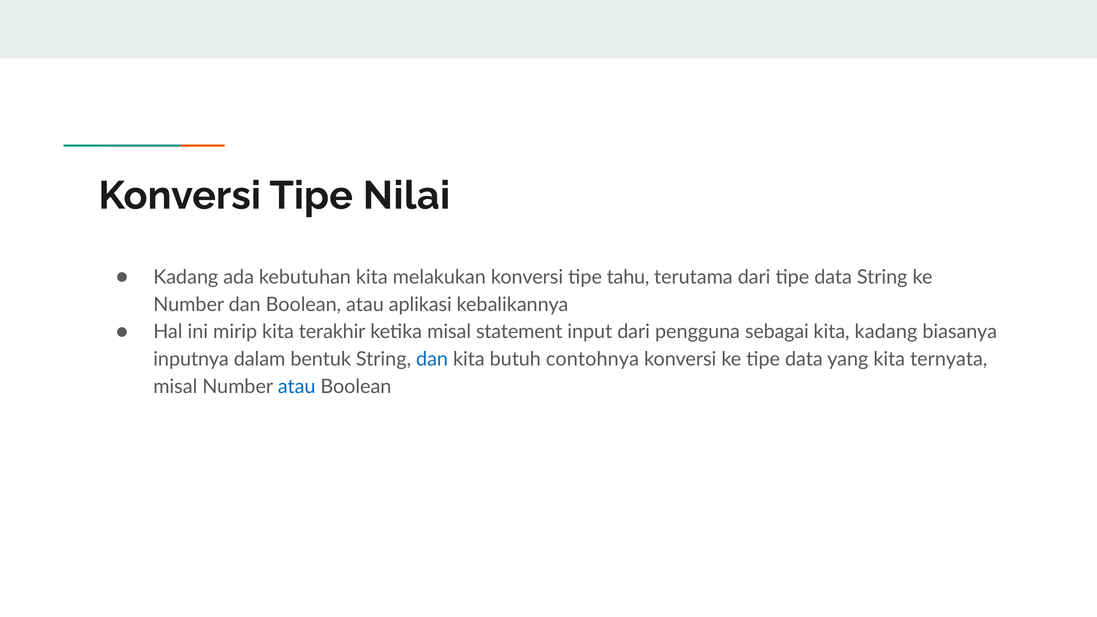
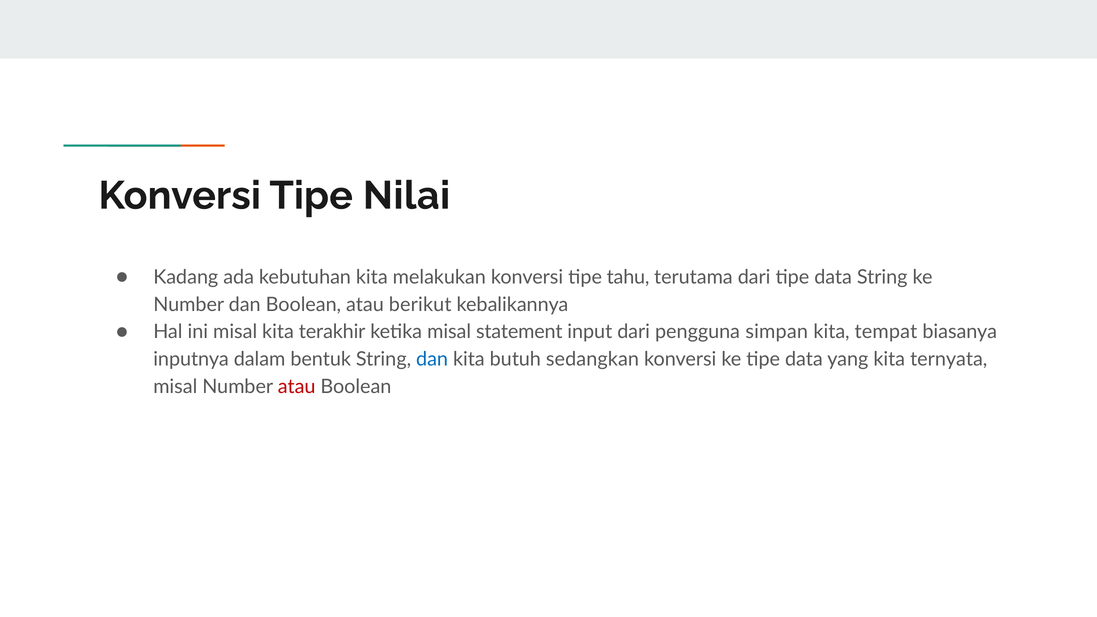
aplikasi: aplikasi -> berikut (420, 305)
ini mirip: mirip -> misal (235, 332)
sebagai: sebagai -> simpan (777, 332)
kita kadang: kadang -> tempat (886, 332)
contohnya: contohnya -> sedangkan (592, 359)
atau colour: blue -> red (297, 387)
